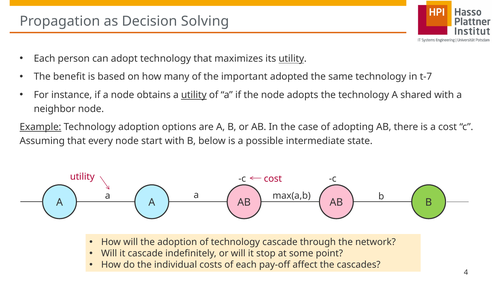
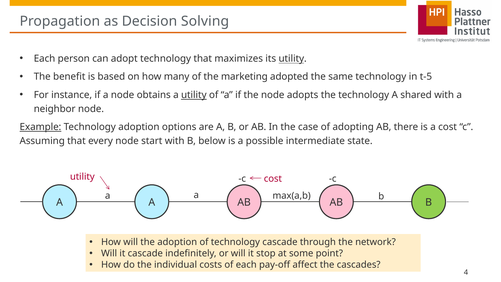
important: important -> marketing (244, 77)
t-7: t-7 -> t-5 (426, 77)
